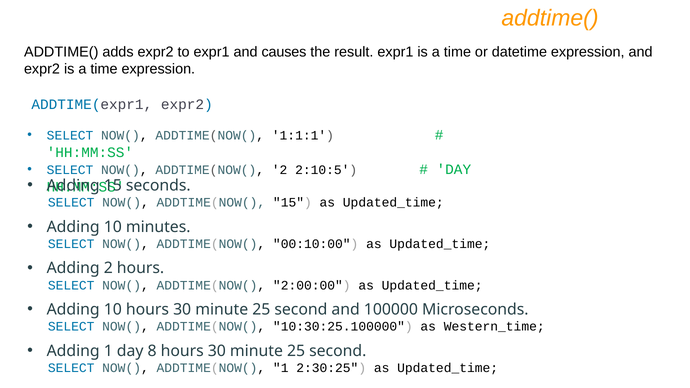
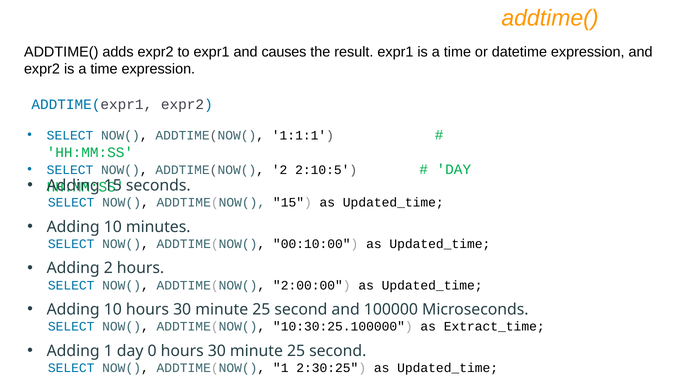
Western_time: Western_time -> Extract_time (494, 327)
8: 8 -> 0 (152, 351)
